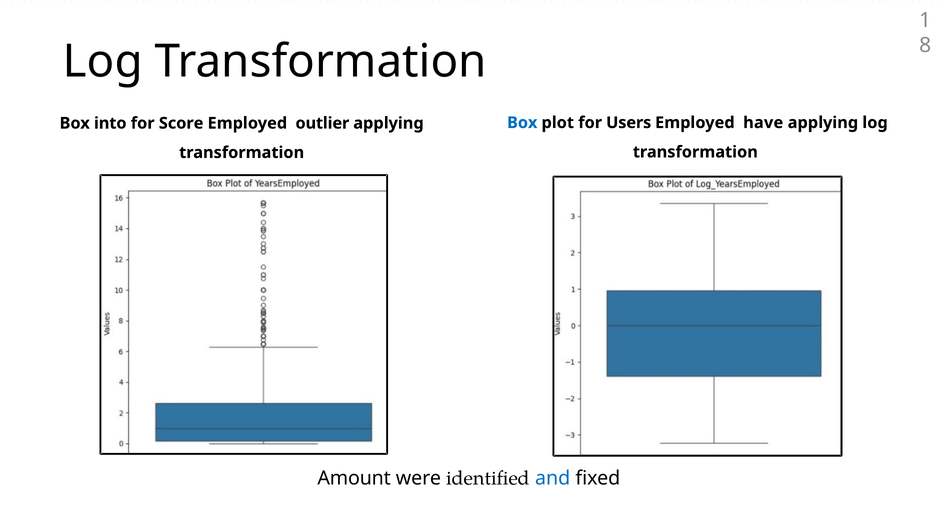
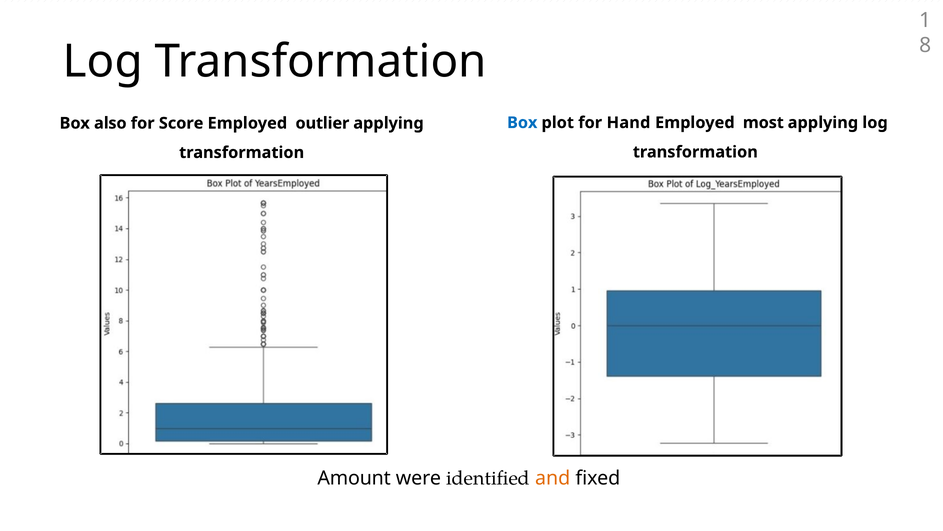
Users: Users -> Hand (629, 123)
have: have -> most (763, 123)
into: into -> also (110, 123)
and colour: blue -> orange (553, 478)
